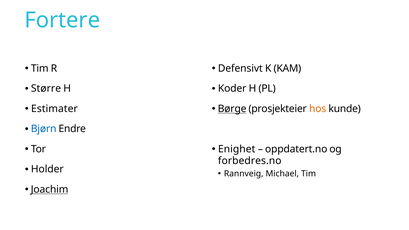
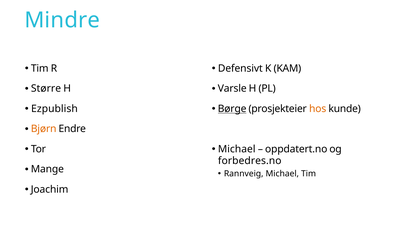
Fortere: Fortere -> Mindre (62, 20)
Koder: Koder -> Varsle (232, 89)
Estimater: Estimater -> Ezpublish (54, 109)
Bjørn colour: blue -> orange (44, 129)
Enighet: Enighet -> Michael (237, 149)
Holder: Holder -> Mange (47, 169)
Joachim underline: present -> none (50, 190)
